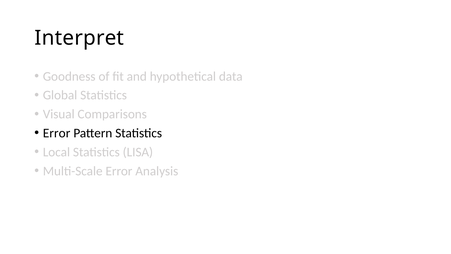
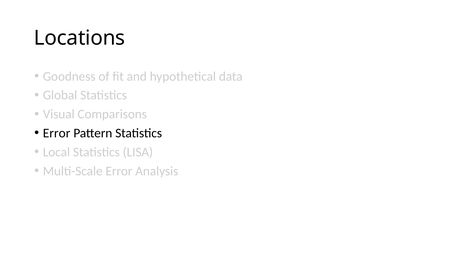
Interpret: Interpret -> Locations (80, 38)
